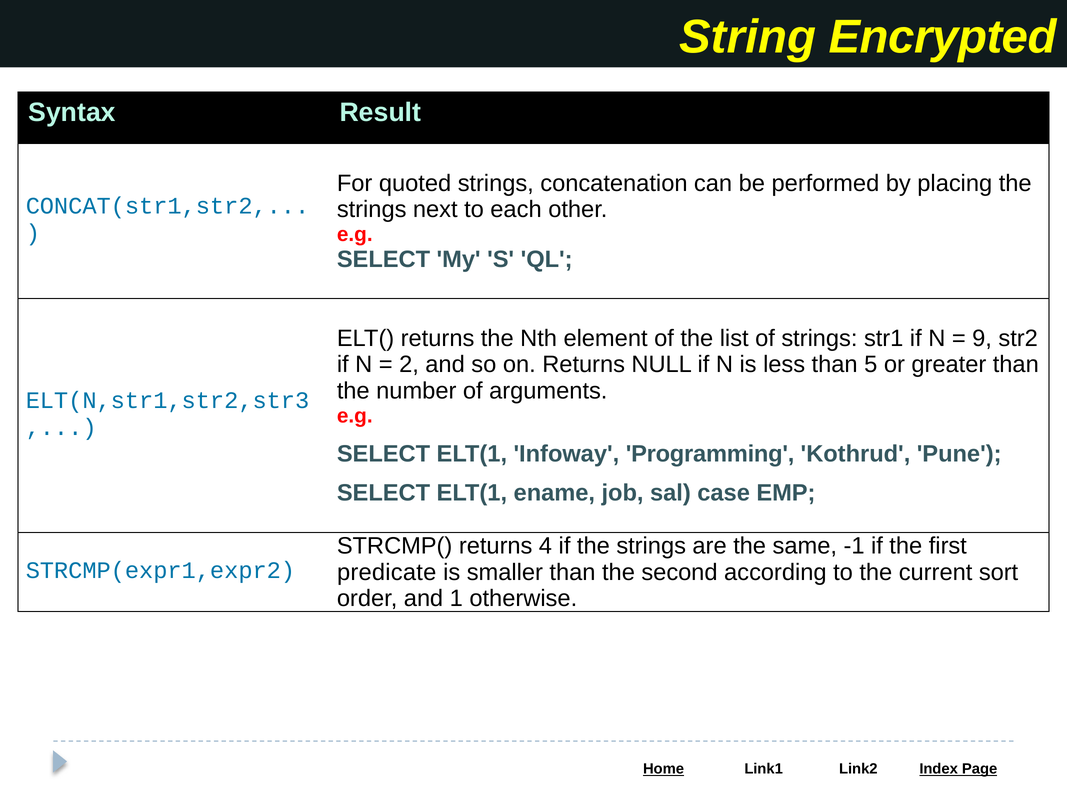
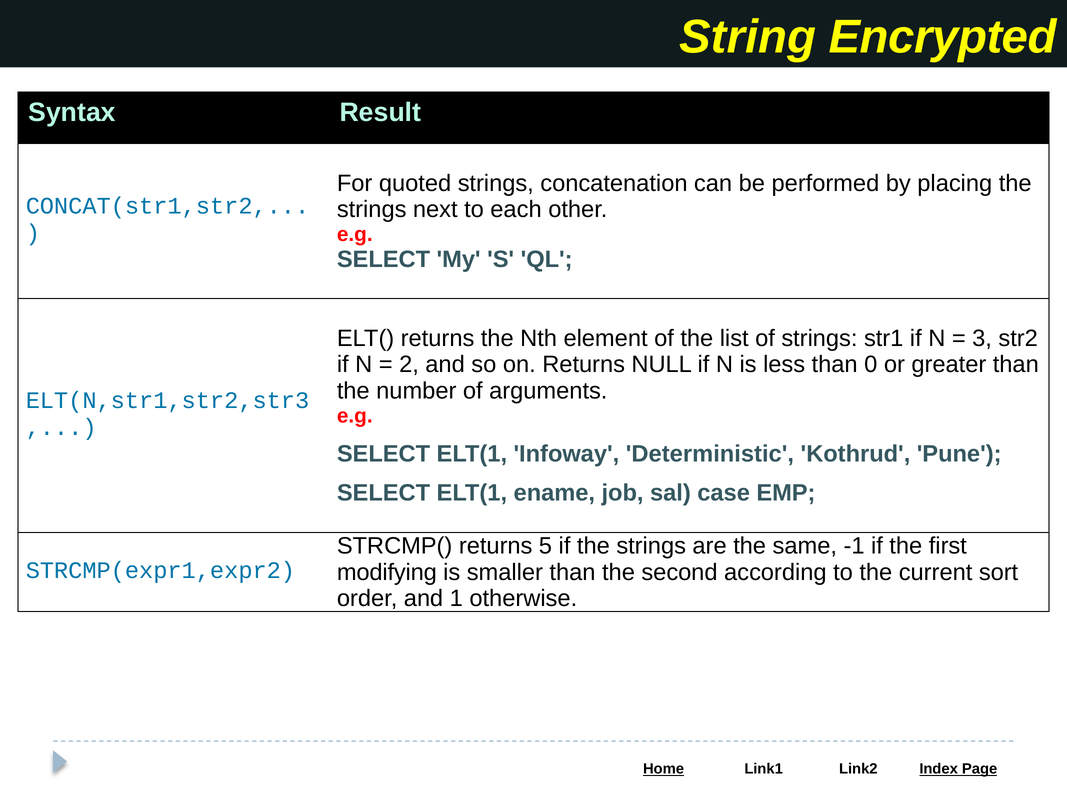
9: 9 -> 3 (982, 338)
5: 5 -> 0 (871, 365)
Programming: Programming -> Deterministic (710, 454)
4: 4 -> 5 (545, 546)
predicate: predicate -> modifying (387, 572)
